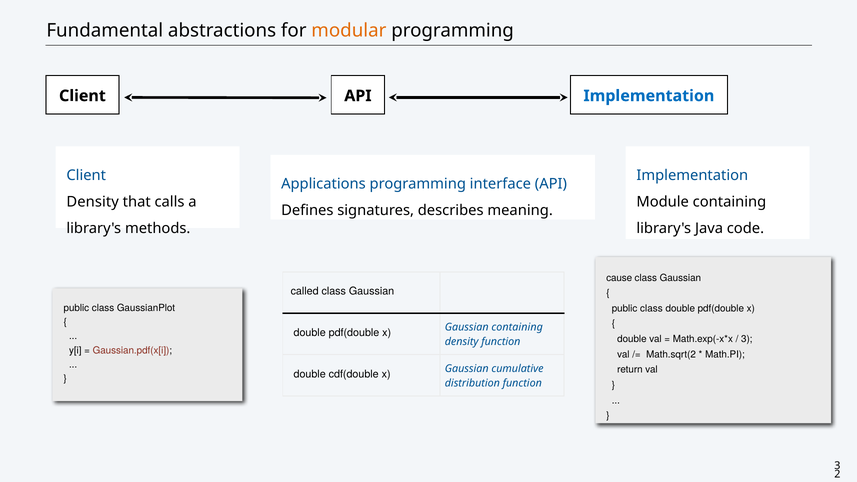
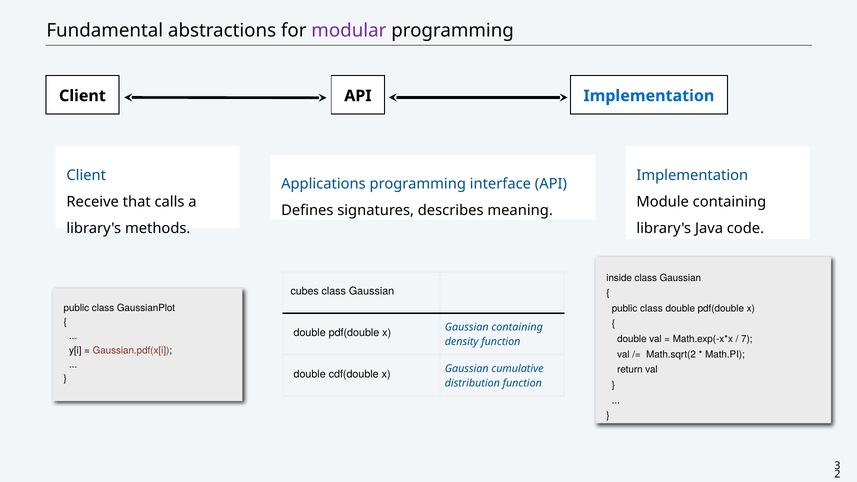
modular colour: orange -> purple (349, 30)
Density: Density -> Receive (93, 202)
cause: cause -> inside (619, 278)
called: called -> cubes (305, 291)
3: 3 -> 7 (747, 339)
